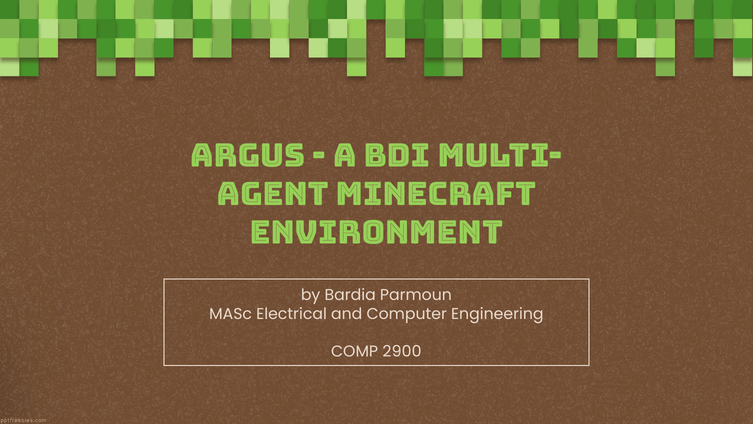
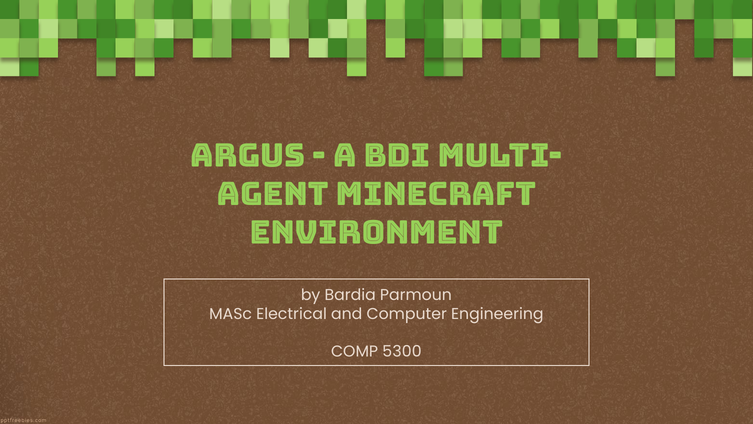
2900: 2900 -> 5300 (402, 351)
